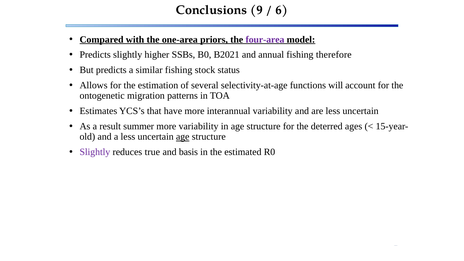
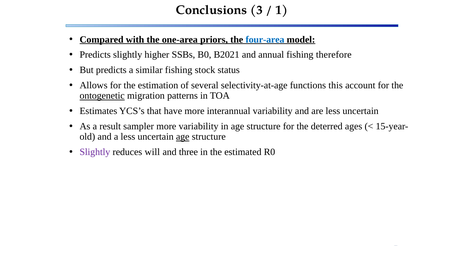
9: 9 -> 3 (257, 10)
6: 6 -> 1 (282, 10)
four-area colour: purple -> blue (265, 39)
will: will -> this (336, 85)
ontogenetic underline: none -> present (102, 96)
summer: summer -> sampler (139, 126)
true: true -> will (152, 152)
basis: basis -> three (188, 152)
